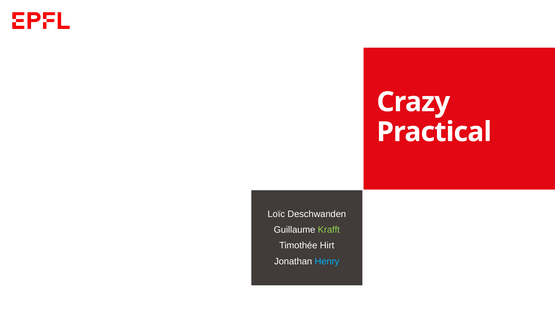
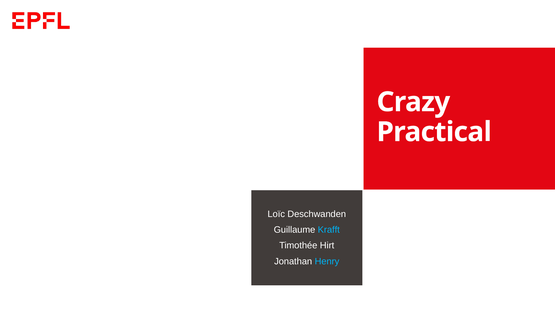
Krafft colour: light green -> light blue (329, 230)
